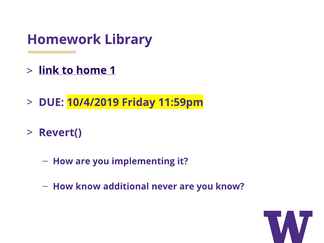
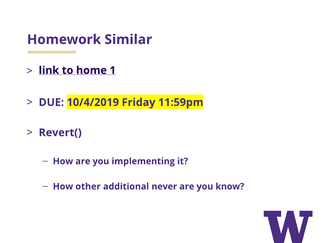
Library: Library -> Similar (128, 40)
How know: know -> other (88, 186)
